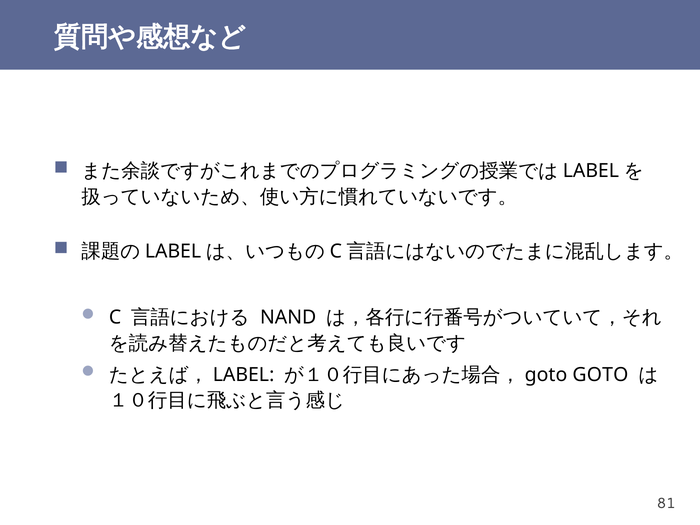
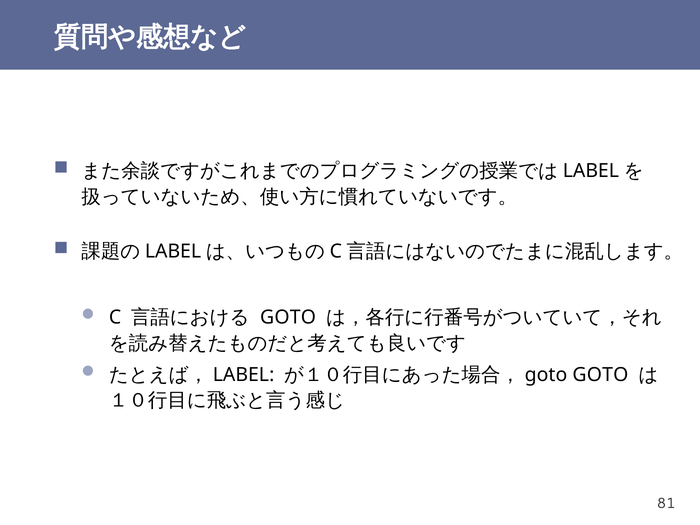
NAND: NAND -> GOTO (288, 317)
